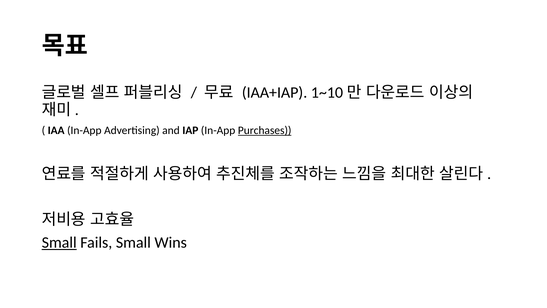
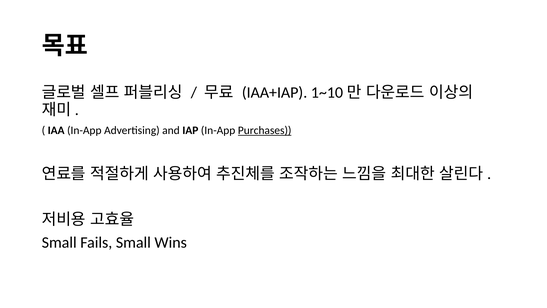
Small underline: present -> none (59, 242)
